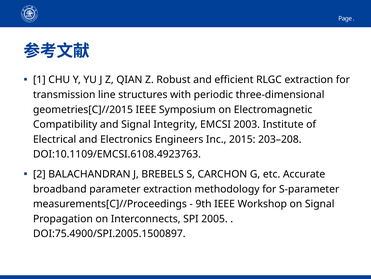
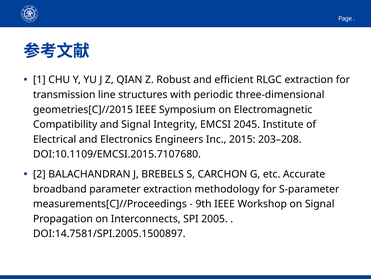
2003: 2003 -> 2045 (247, 124)
DOI:10.1109/EMCSI.6108.4923763: DOI:10.1109/EMCSI.6108.4923763 -> DOI:10.1109/EMCSI.2015.7107680 (117, 154)
DOI:75.4900/SPI.2005.1500897: DOI:75.4900/SPI.2005.1500897 -> DOI:14.7581/SPI.2005.1500897 (109, 233)
